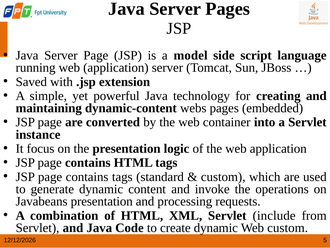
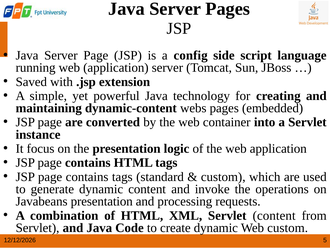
model: model -> config (191, 55)
Servlet include: include -> content (274, 215)
